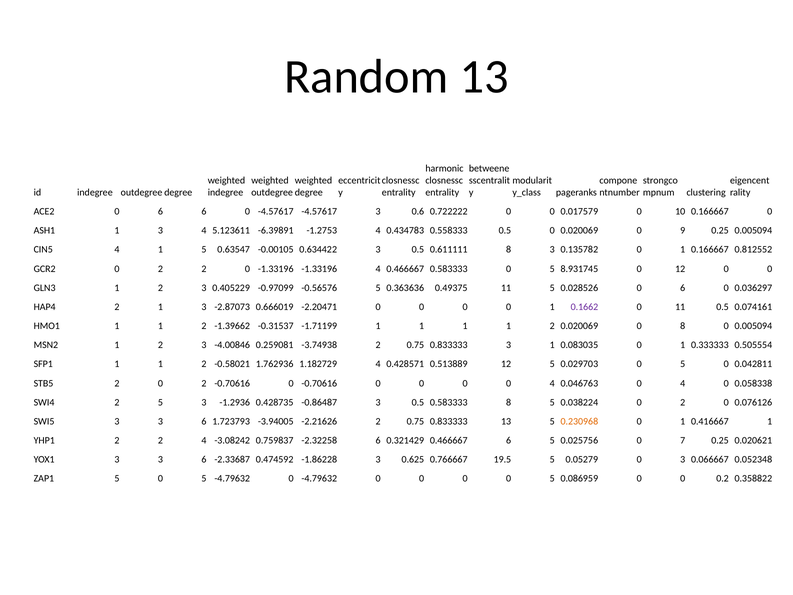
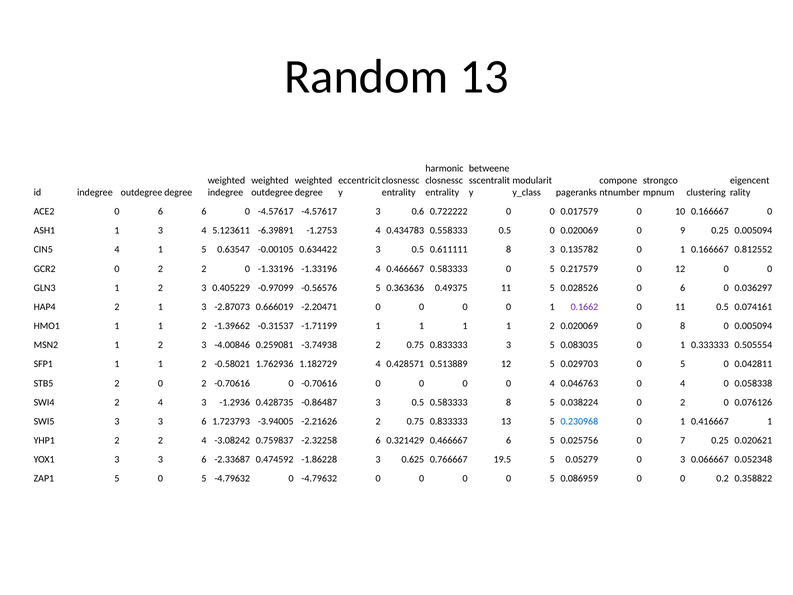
8.931745: 8.931745 -> 0.217579 (579, 269)
3 1: 1 -> 5 (552, 345)
SWI4 2 5: 5 -> 4 (160, 402)
0.230968 colour: orange -> blue (579, 421)
